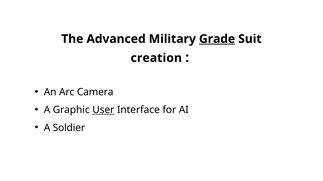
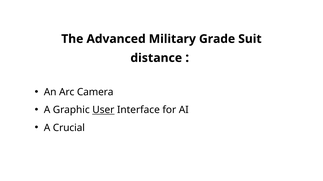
Grade underline: present -> none (217, 39)
creation: creation -> distance (156, 58)
Soldier: Soldier -> Crucial (69, 128)
